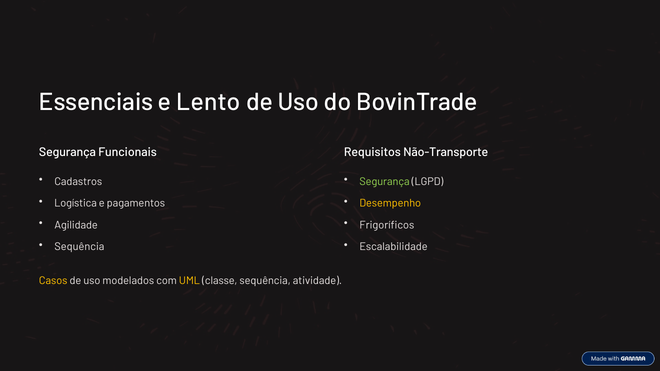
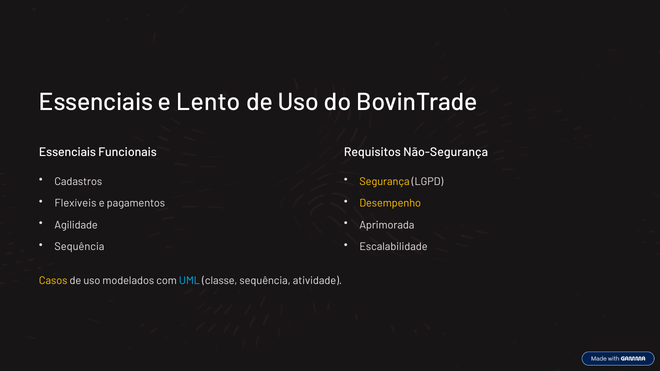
Segurança: Segurança -> Essenciais (67, 152)
Não-Transporte: Não-Transporte -> Não-Segurança (446, 152)
Segurança colour: light green -> yellow (384, 182)
Logística: Logística -> Flexíveis (75, 203)
Frigoríficos: Frigoríficos -> Aprimorada (387, 225)
UML colour: yellow -> light blue (189, 281)
